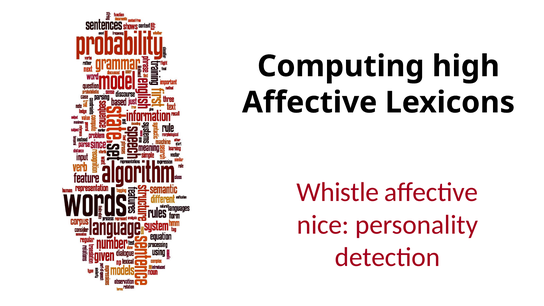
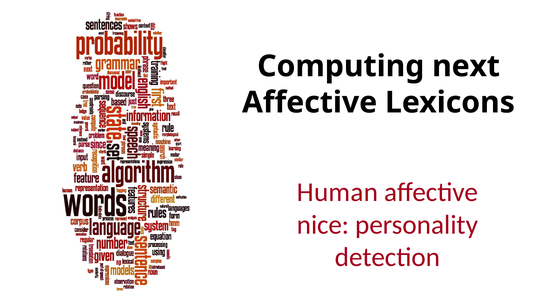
high: high -> next (466, 66)
Whistle: Whistle -> Human (337, 192)
